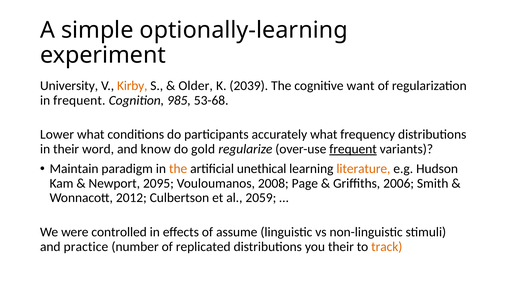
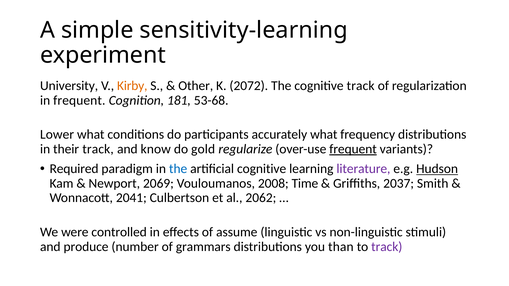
optionally-learning: optionally-learning -> sensitivity-learning (244, 30)
Older: Older -> Other (196, 86)
2039: 2039 -> 2072 (249, 86)
cognitive want: want -> track (361, 86)
985: 985 -> 181 (179, 100)
their word: word -> track (98, 149)
Maintain: Maintain -> Required (74, 169)
the colour: orange -> blue (178, 169)
artificial unethical: unethical -> cognitive (262, 169)
literature colour: orange -> purple (363, 169)
Hudson underline: none -> present (437, 169)
2095: 2095 -> 2069 (158, 184)
Page: Page -> Time (305, 184)
2006: 2006 -> 2037 (399, 184)
2012: 2012 -> 2041 (131, 198)
2059: 2059 -> 2062 (261, 198)
practice: practice -> produce (86, 247)
replicated: replicated -> grammars (203, 247)
you their: their -> than (341, 247)
track colour: orange -> purple (387, 247)
